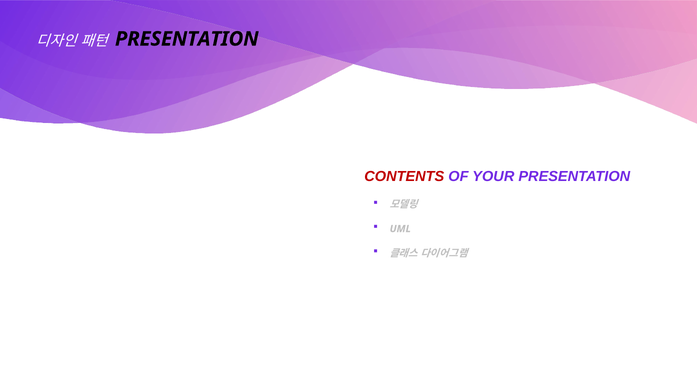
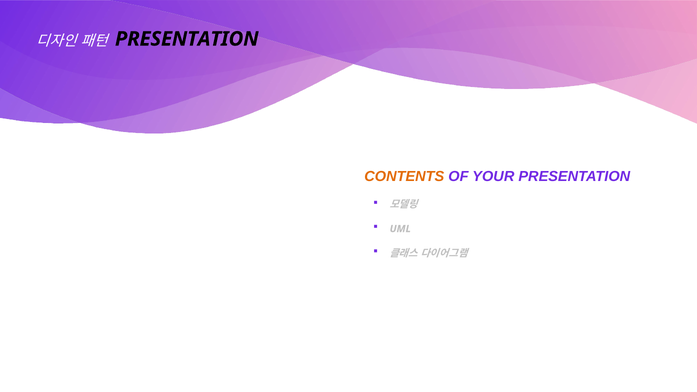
CONTENTS colour: red -> orange (404, 176)
